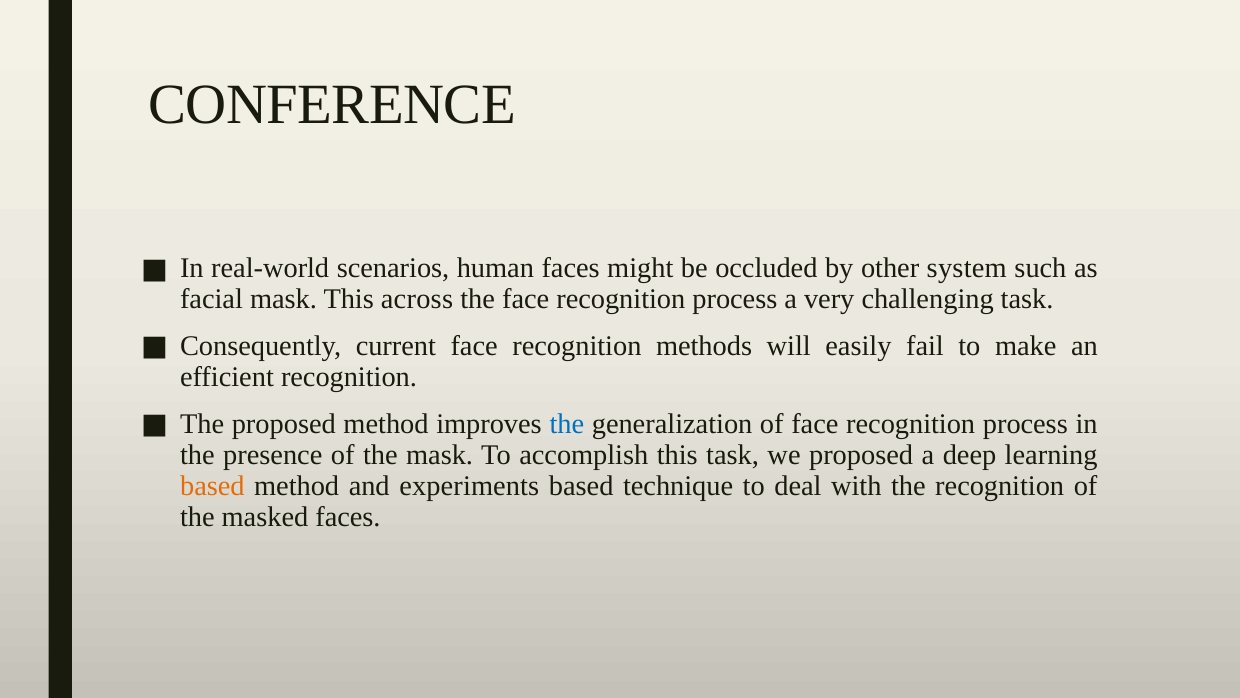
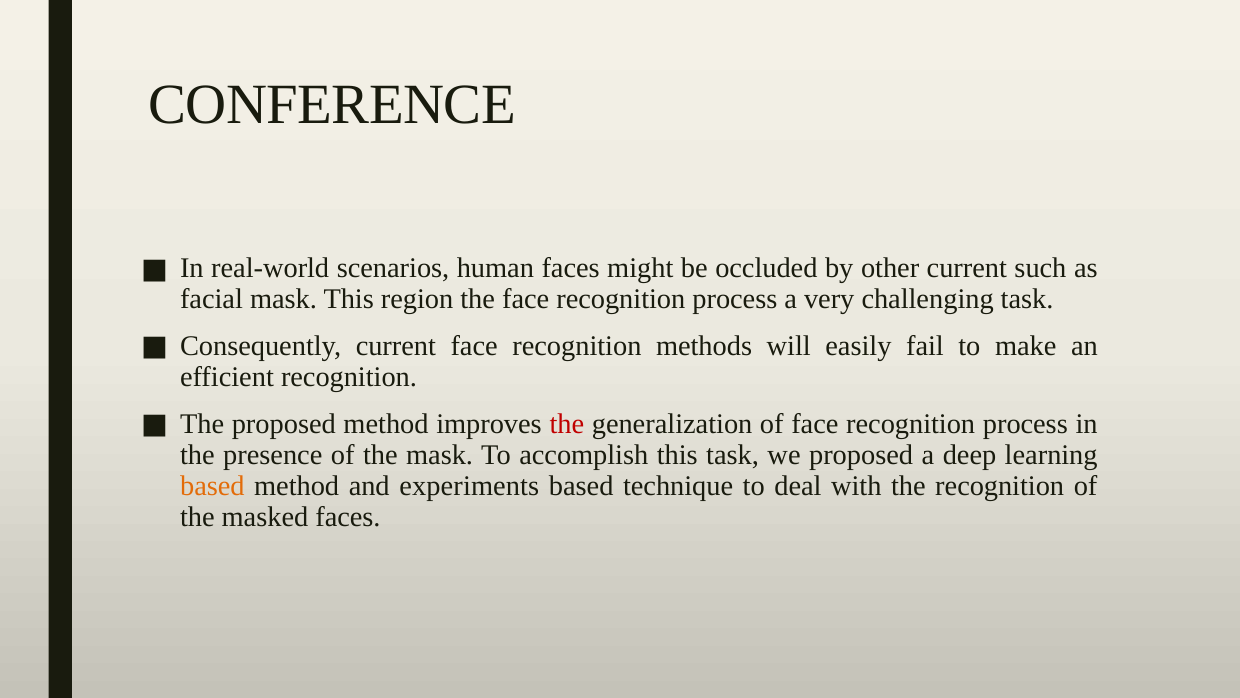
other system: system -> current (967, 268)
across: across -> region (417, 299)
the colour: blue -> red (567, 423)
